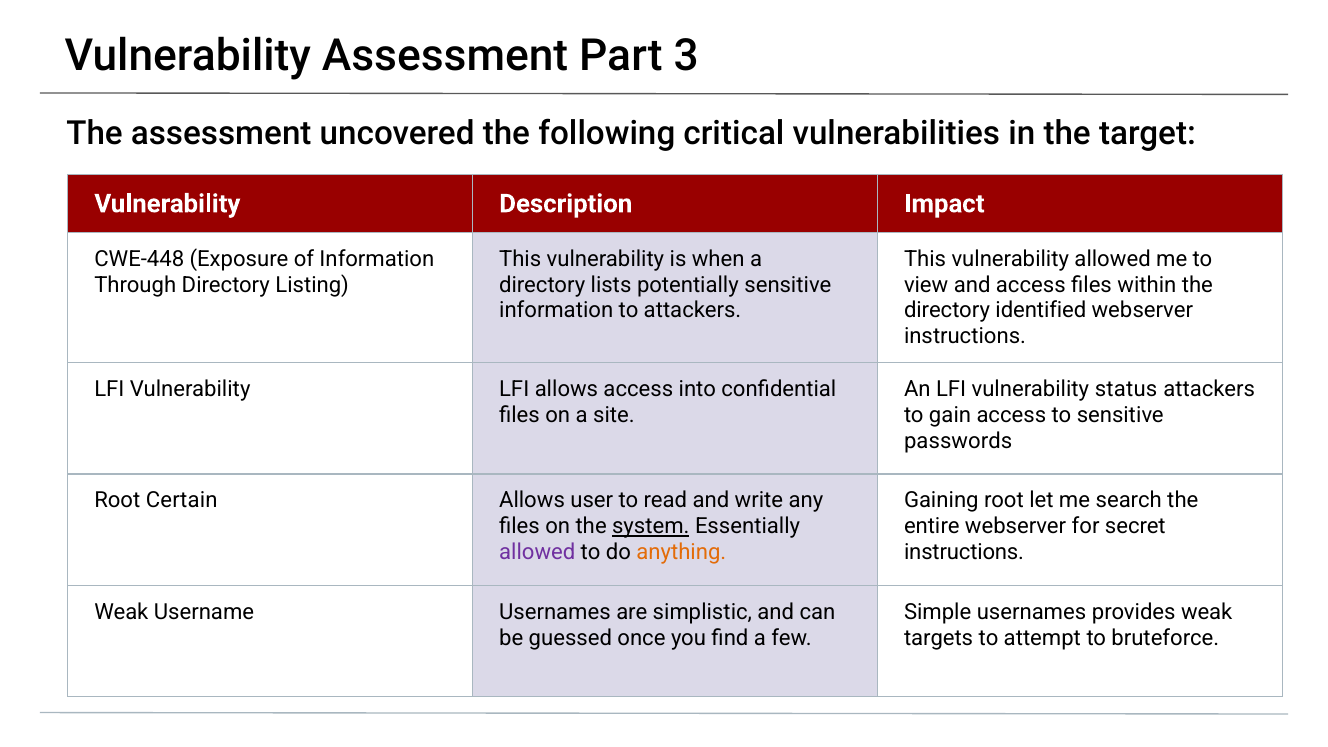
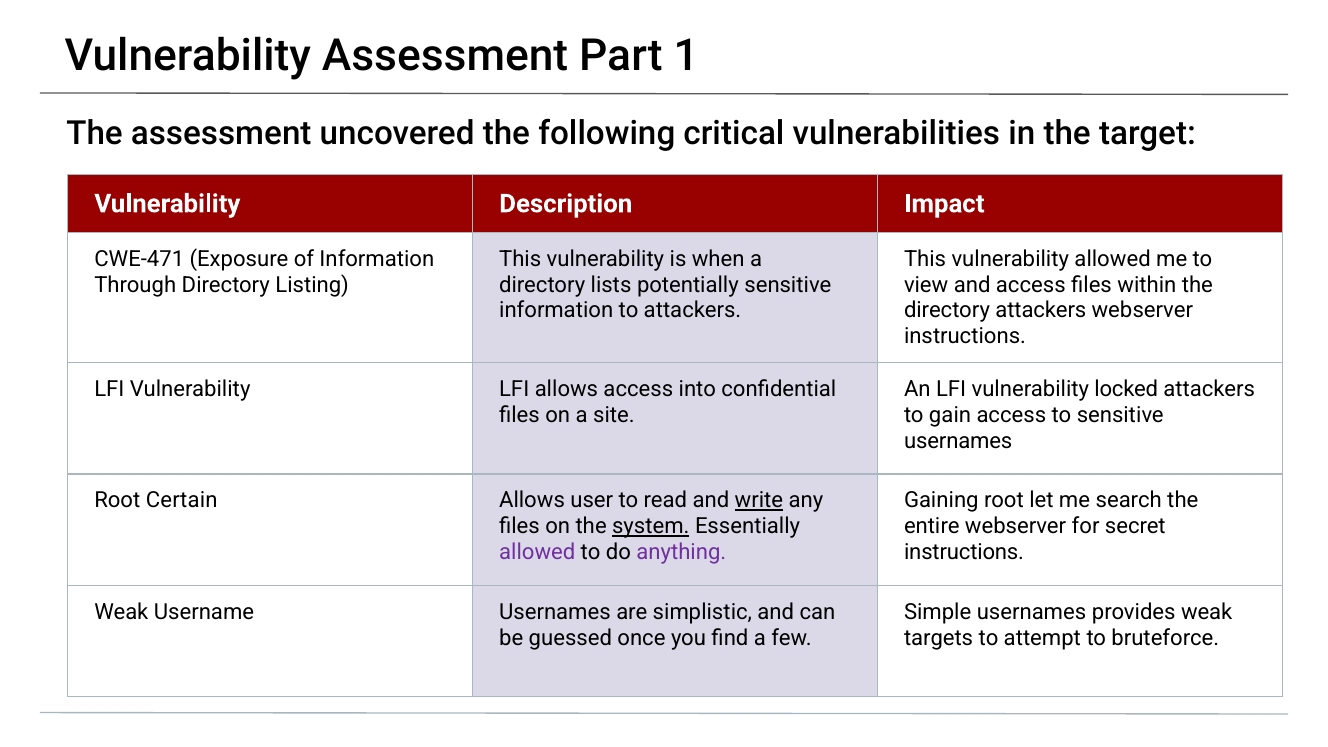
3: 3 -> 1 (686, 56)
CWE-448: CWE-448 -> CWE-471 (139, 259)
directory identified: identified -> attackers (1041, 311)
status: status -> locked (1126, 389)
passwords: passwords -> usernames (958, 441)
write underline: none -> present (759, 500)
anything colour: orange -> purple (681, 552)
